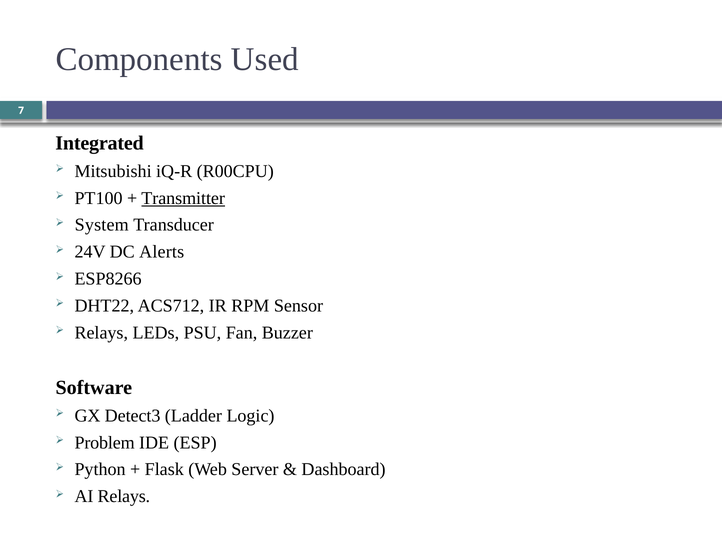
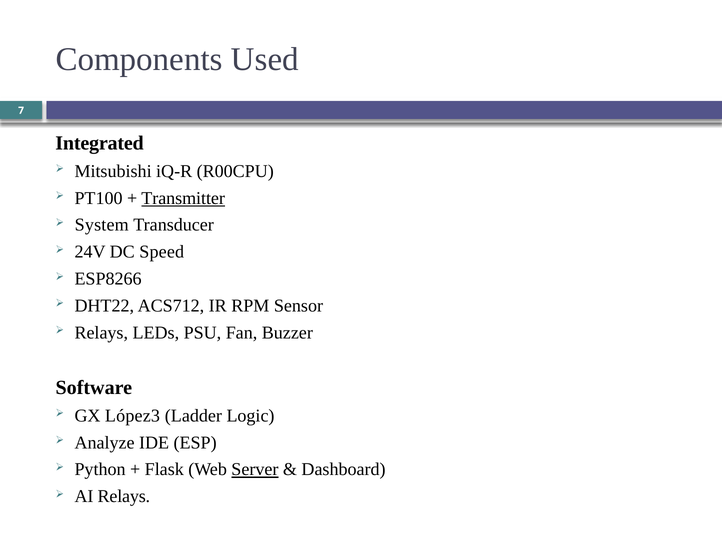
Alerts: Alerts -> Speed (162, 252)
Detect3: Detect3 -> López3 (132, 416)
Problem: Problem -> Analyze (105, 443)
Server underline: none -> present (255, 470)
